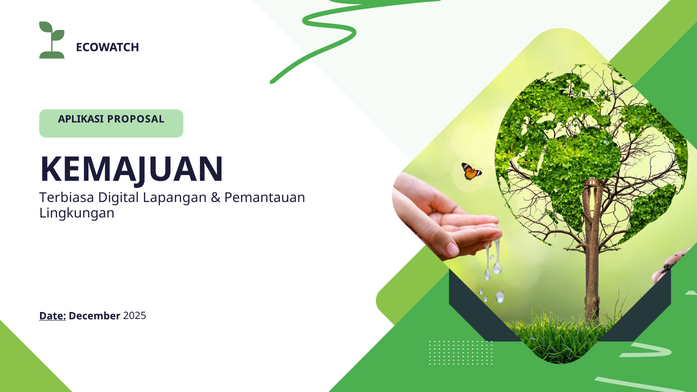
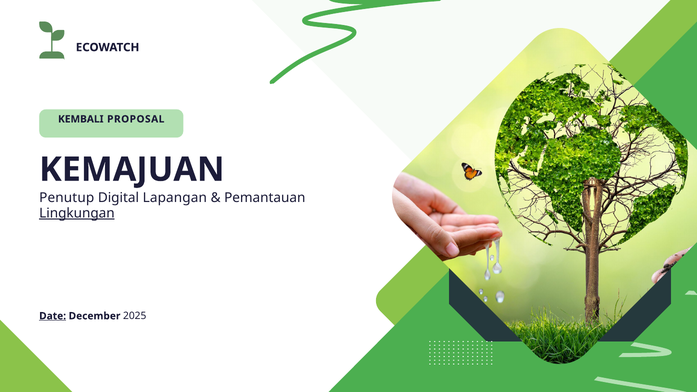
APLIKASI: APLIKASI -> KEMBALI (81, 119)
Terbiasa: Terbiasa -> Penutup (67, 198)
Lingkungan underline: none -> present (77, 213)
